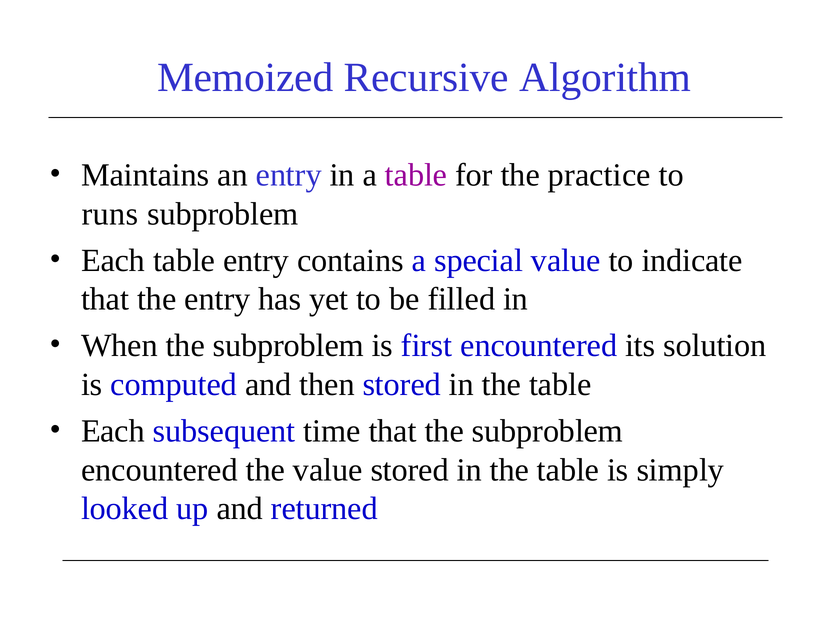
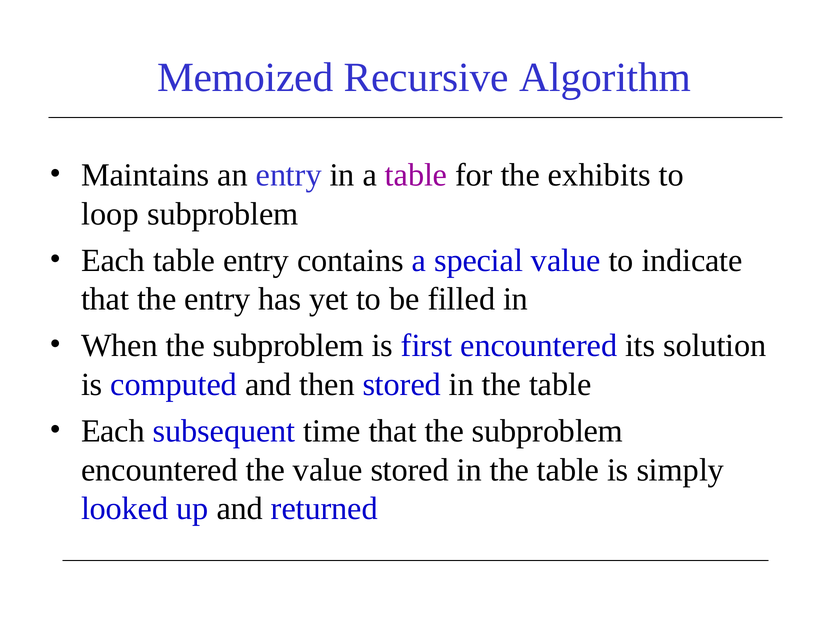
practice: practice -> exhibits (599, 175)
runs: runs -> loop (110, 214)
